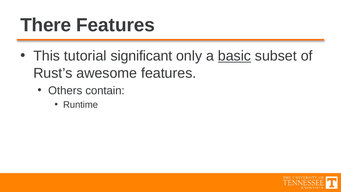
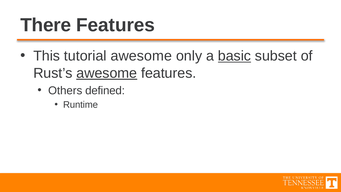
tutorial significant: significant -> awesome (141, 56)
awesome underline: none -> present (107, 73)
contain: contain -> defined (105, 90)
